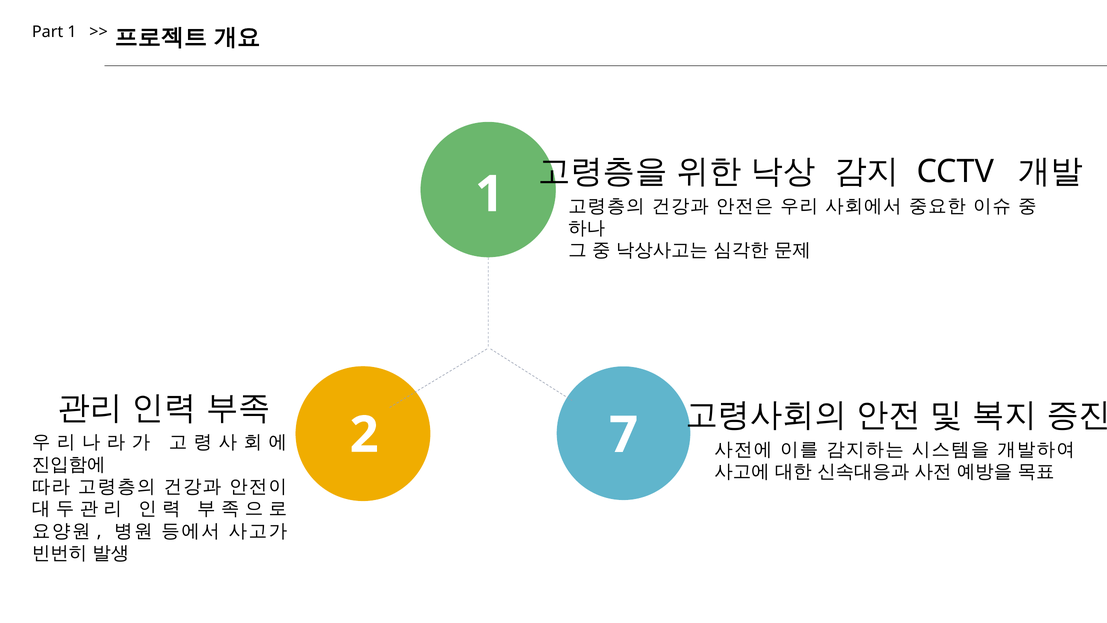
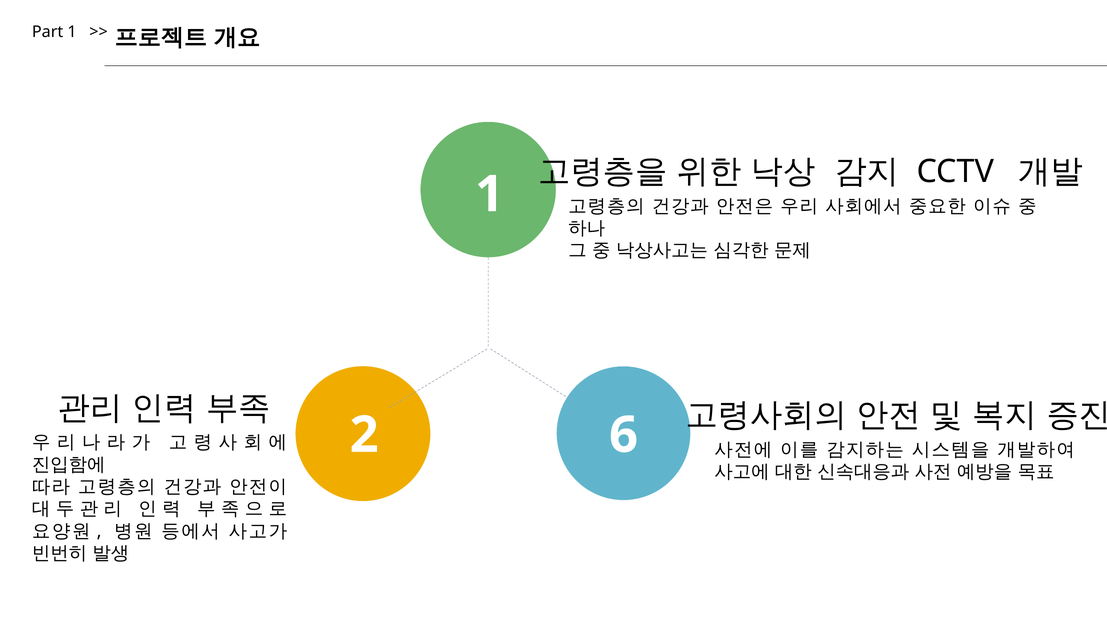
7: 7 -> 6 (624, 435)
